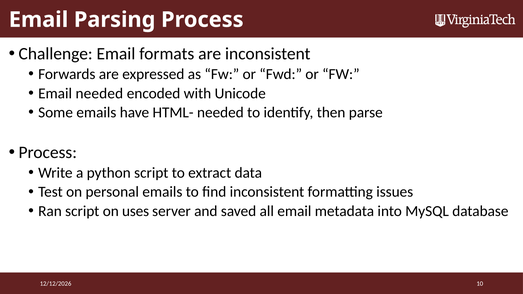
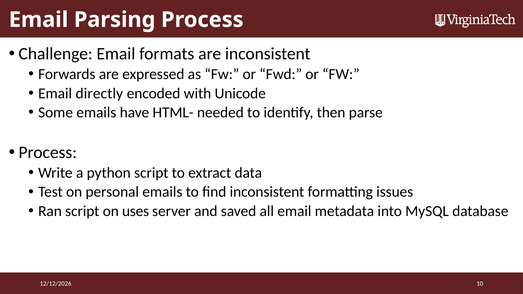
Email needed: needed -> directly (99, 93)
